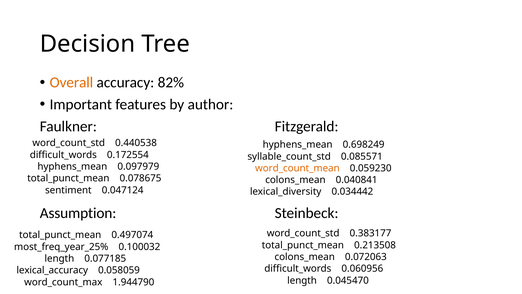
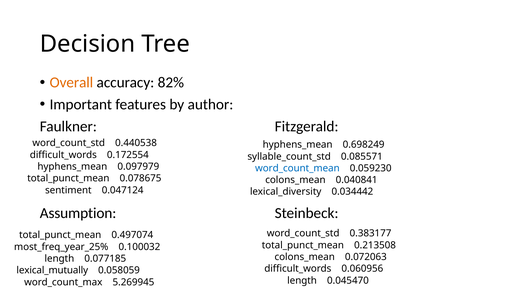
word_count_mean colour: orange -> blue (297, 168)
lexical_accuracy: lexical_accuracy -> lexical_mutually (52, 270)
1.944790: 1.944790 -> 5.269945 (133, 282)
